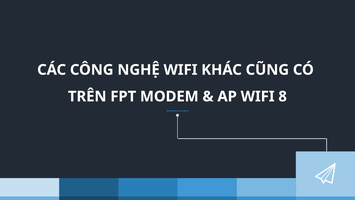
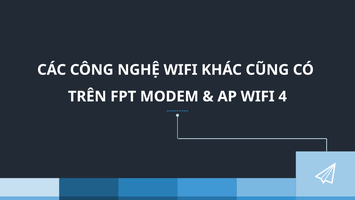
8: 8 -> 4 (283, 96)
